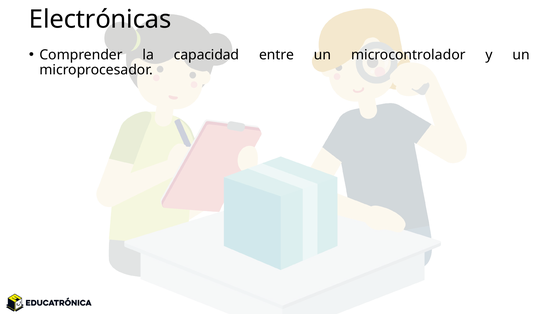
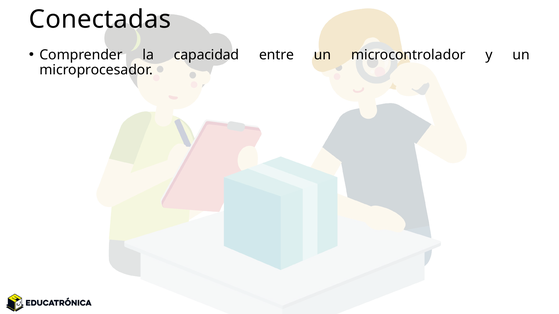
Electrónicas: Electrónicas -> Conectadas (100, 19)
